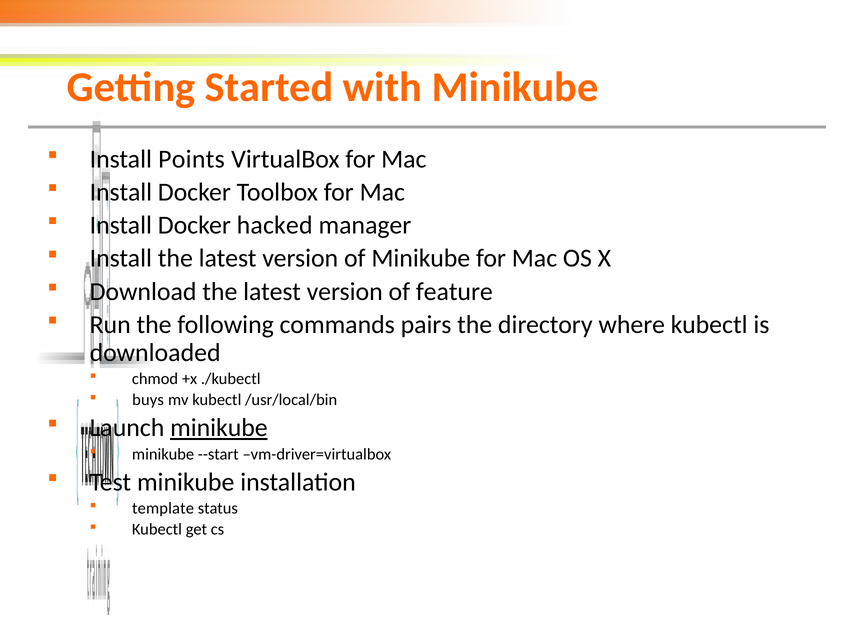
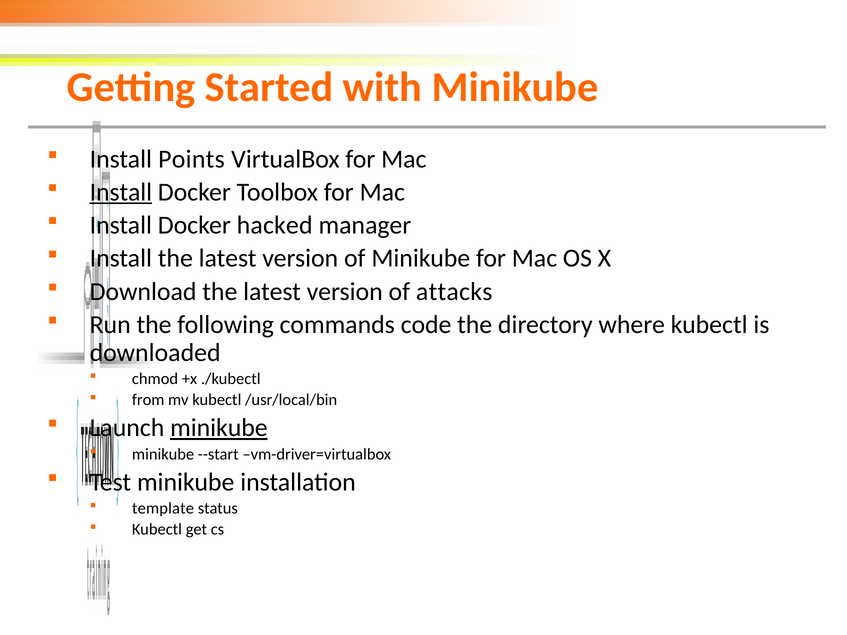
Install underline: none -> present (121, 192)
feature: feature -> attacks (454, 292)
pairs: pairs -> code (426, 325)
buys: buys -> from (148, 400)
